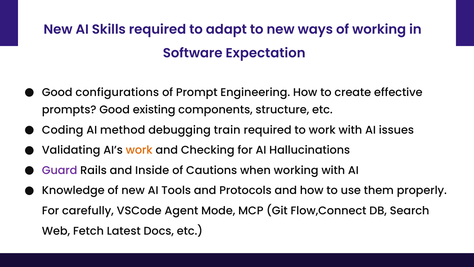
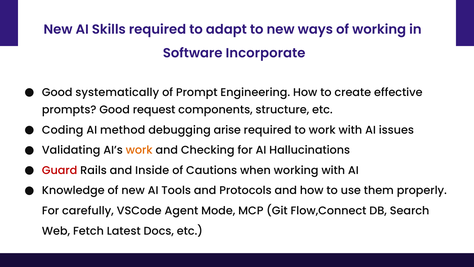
Expectation: Expectation -> Incorporate (266, 53)
configurations: configurations -> systematically (117, 92)
existing: existing -> request (154, 110)
train: train -> arise (227, 130)
Guard colour: purple -> red (60, 170)
